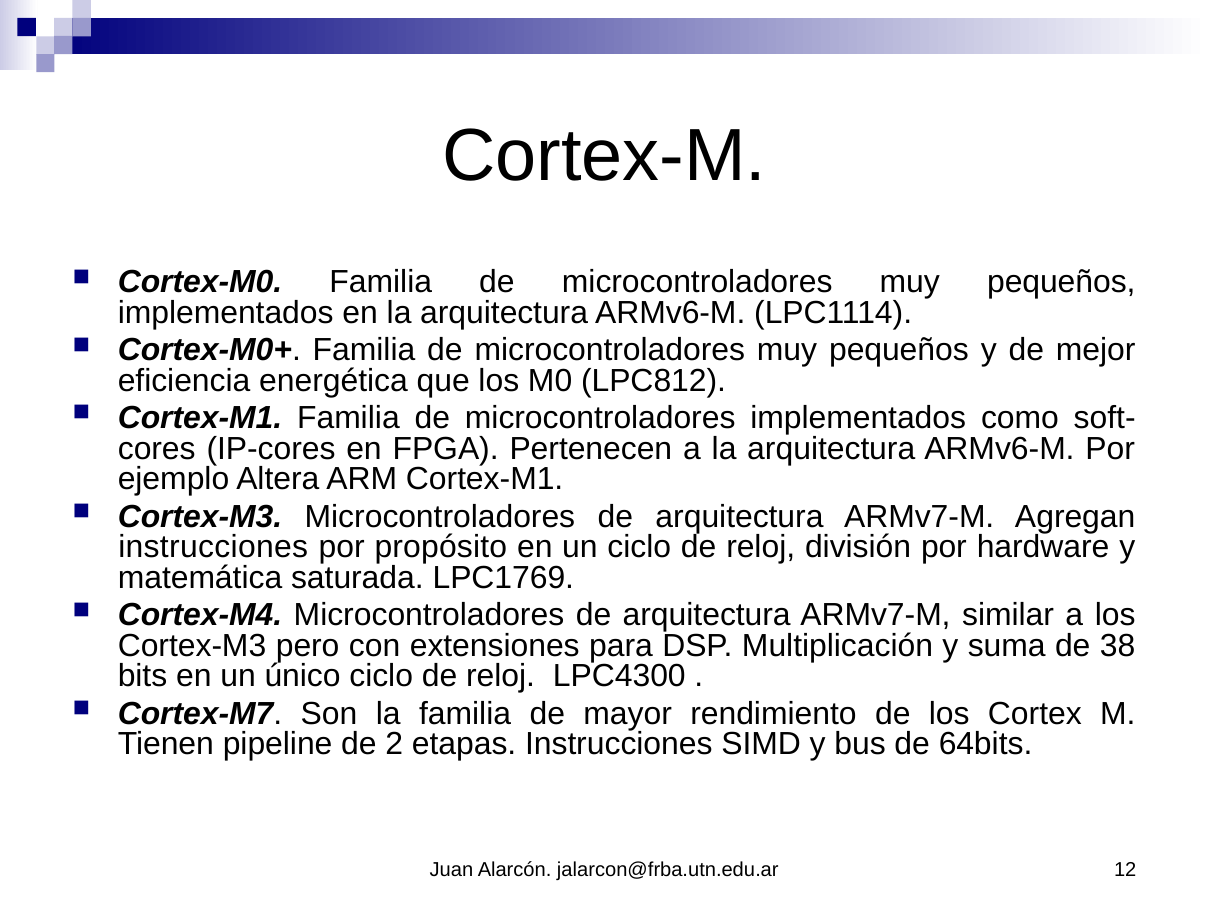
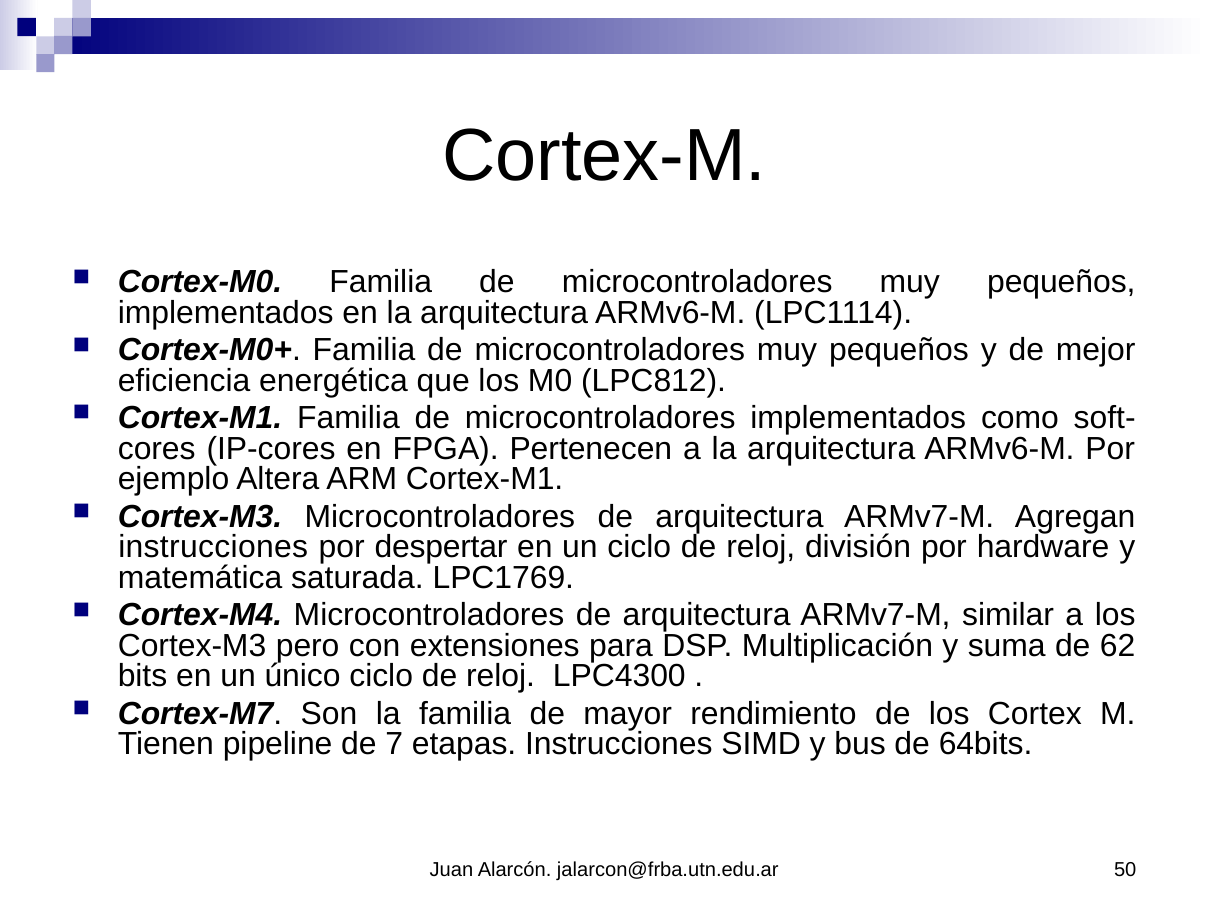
propósito: propósito -> despertar (441, 547)
38: 38 -> 62 (1118, 645)
2: 2 -> 7 (394, 744)
12: 12 -> 50 (1125, 870)
